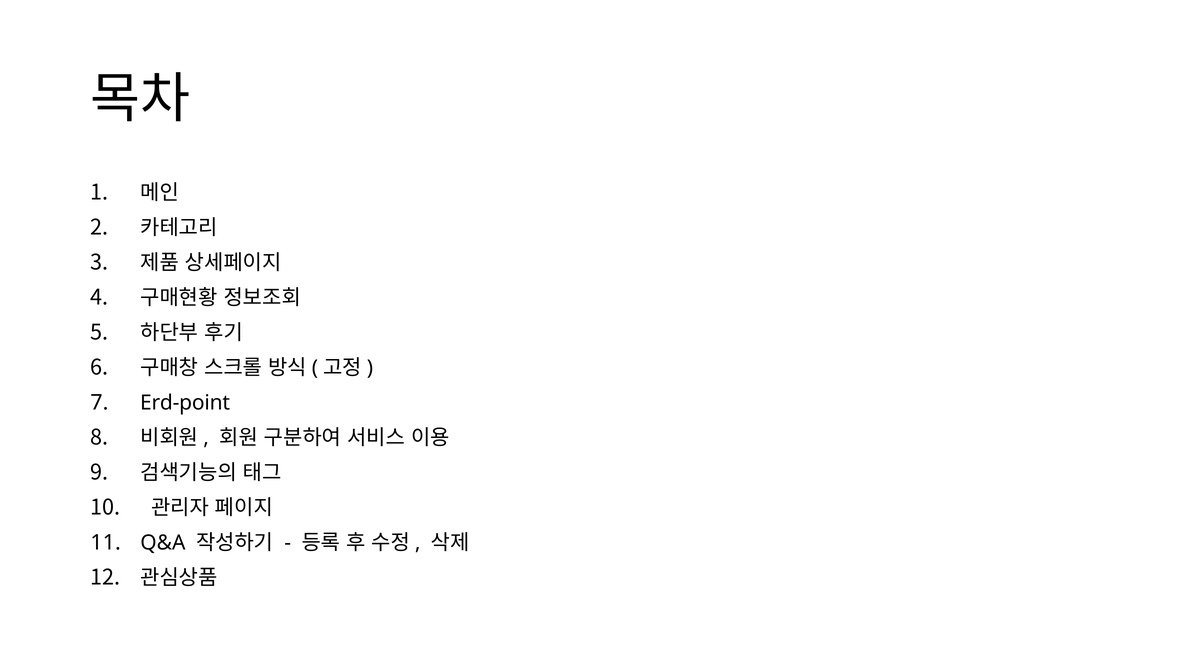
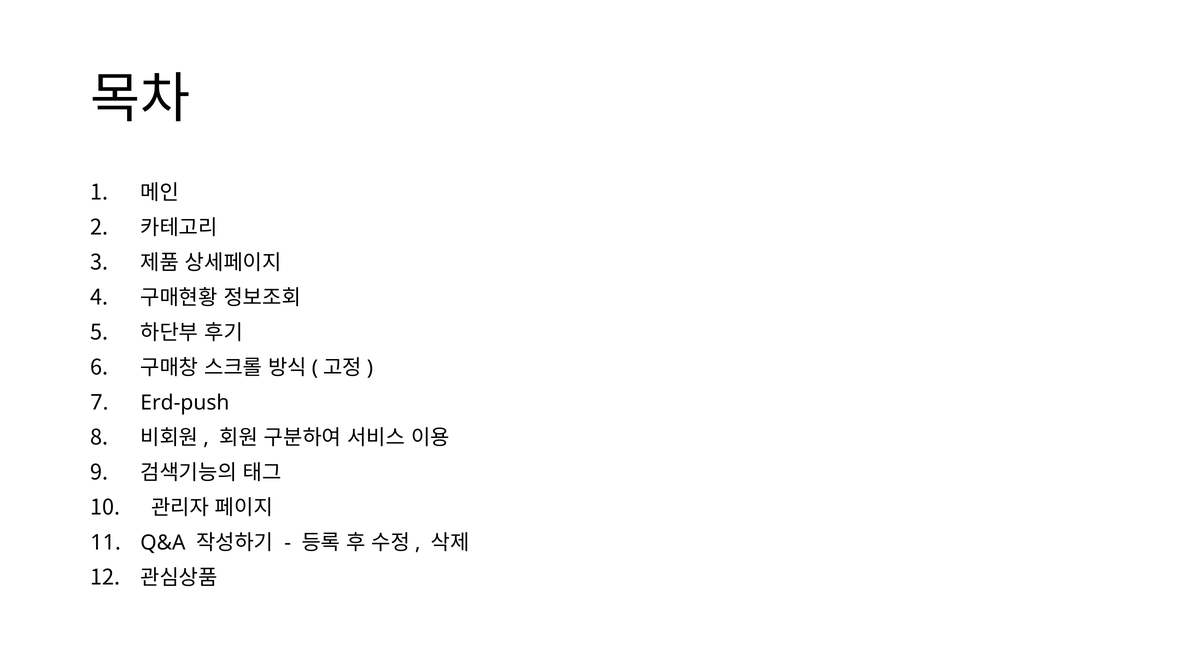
Erd-point: Erd-point -> Erd-push (185, 403)
